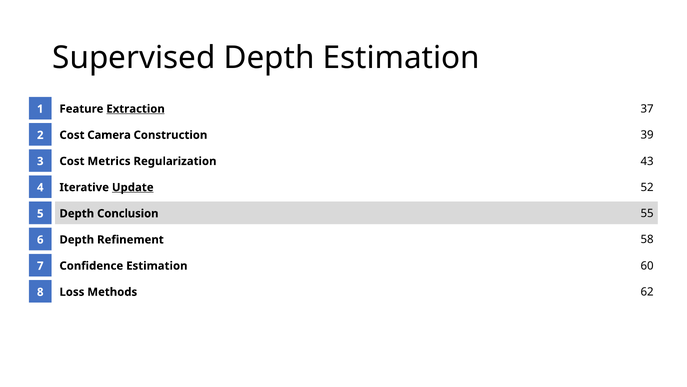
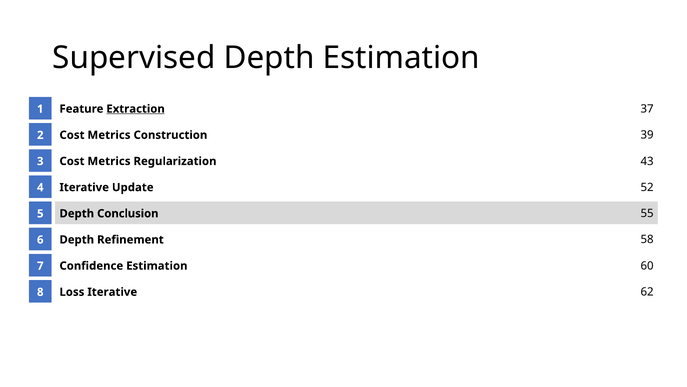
Camera: Camera -> Metrics (109, 135)
Update underline: present -> none (133, 187)
Loss Methods: Methods -> Iterative (112, 292)
